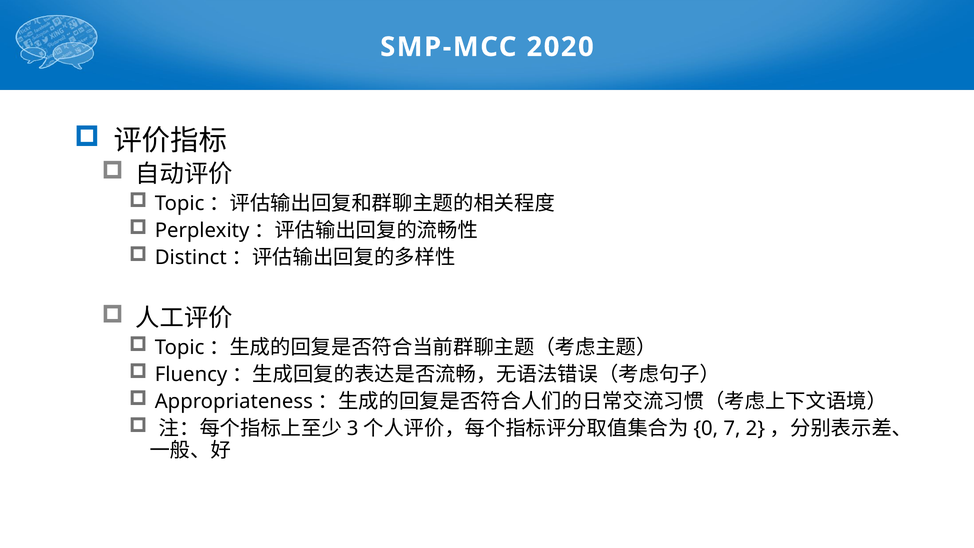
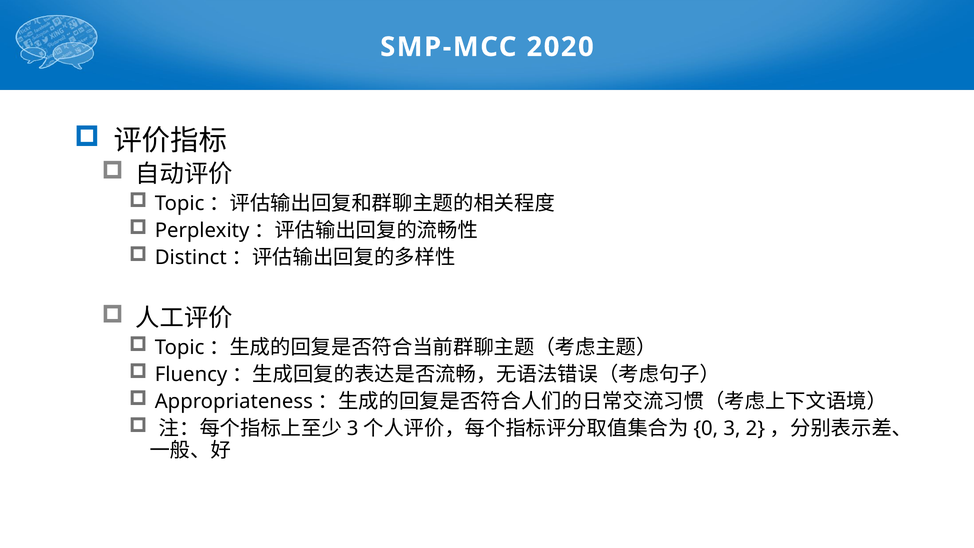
7: 7 -> 3 (732, 428)
